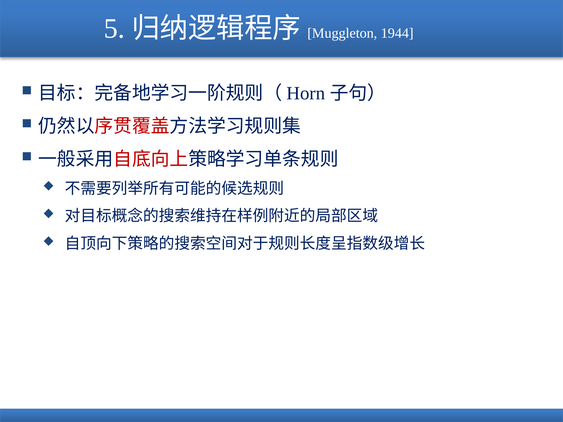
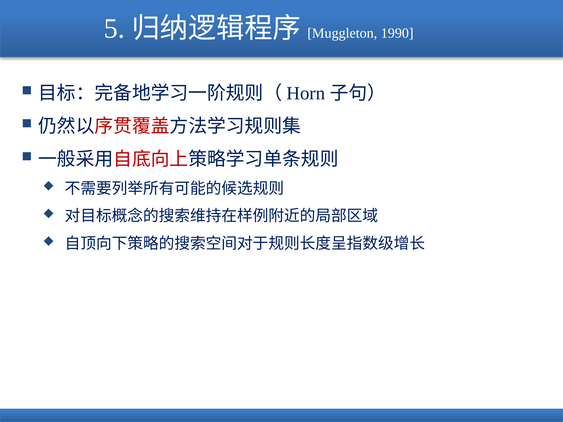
1944: 1944 -> 1990 (397, 33)
